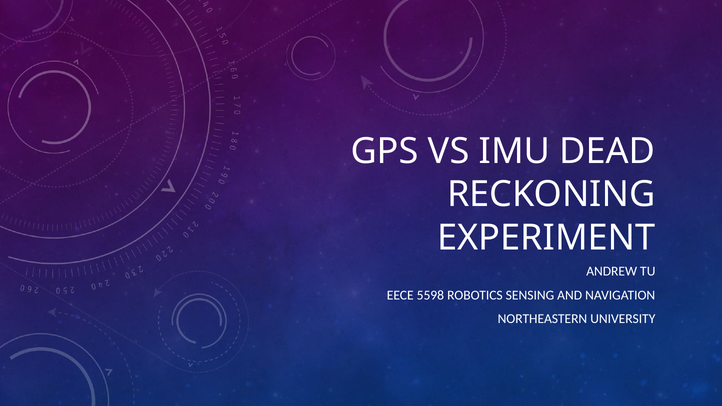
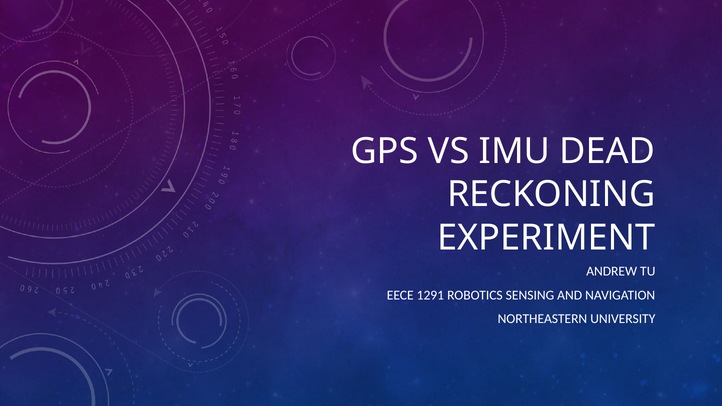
5598: 5598 -> 1291 (430, 295)
